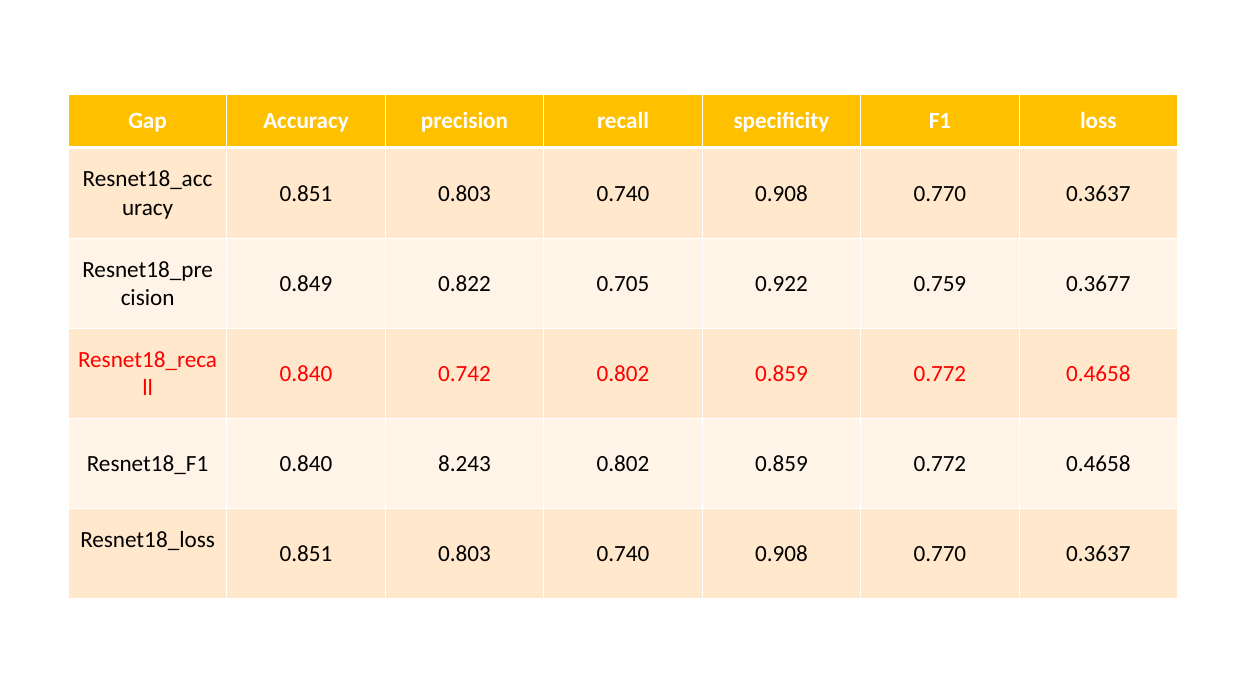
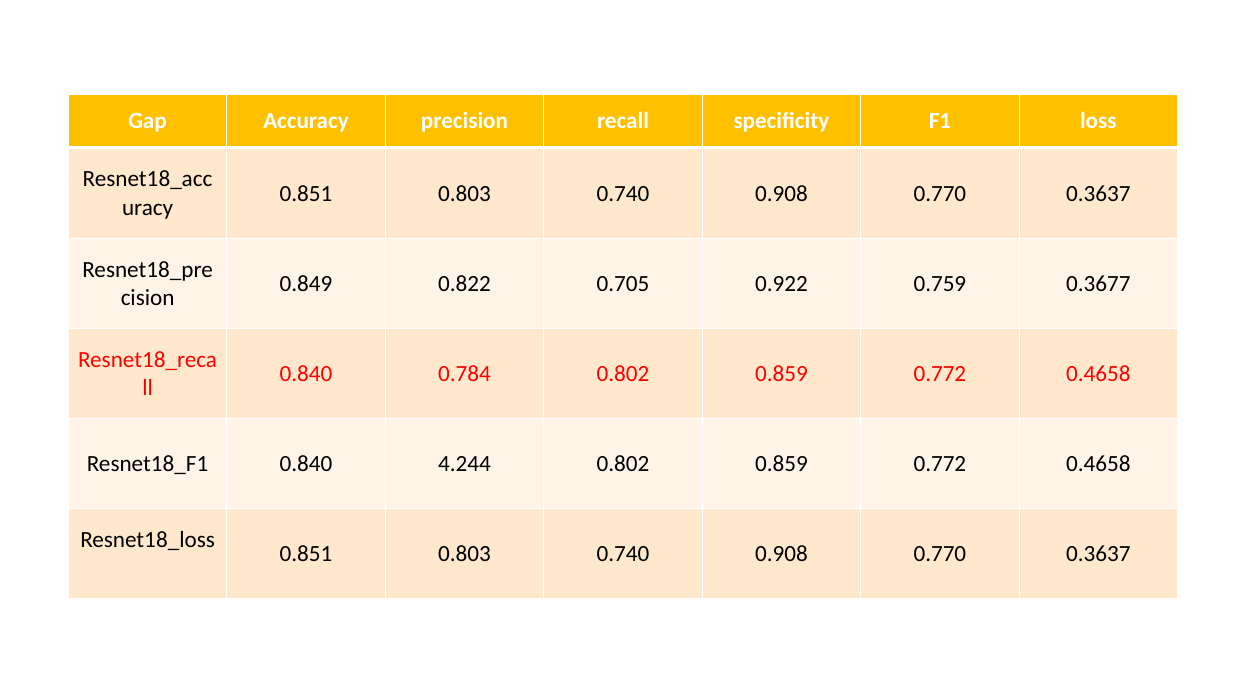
0.742: 0.742 -> 0.784 (465, 374)
8.243: 8.243 -> 4.244 (465, 464)
